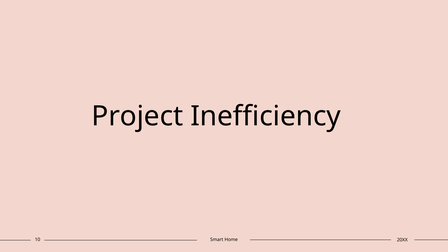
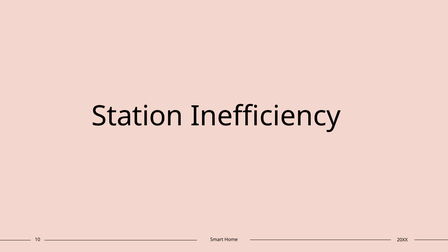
Project: Project -> Station (137, 116)
